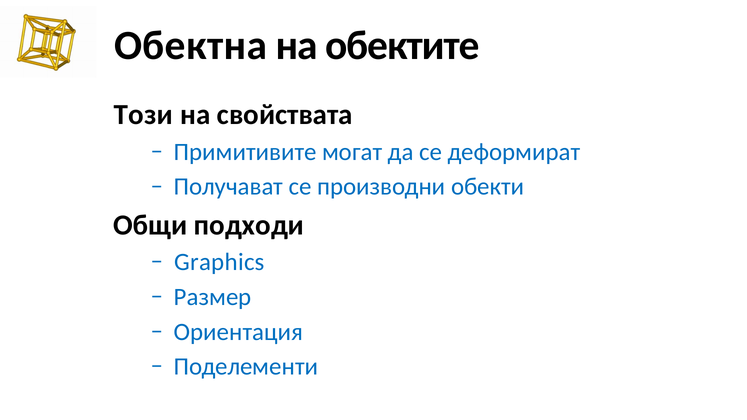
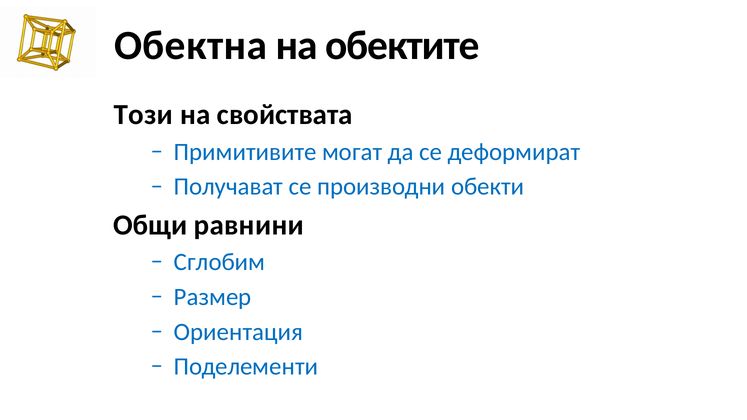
подходи: подходи -> равнини (249, 225)
Graphics: Graphics -> Сглобим (220, 262)
